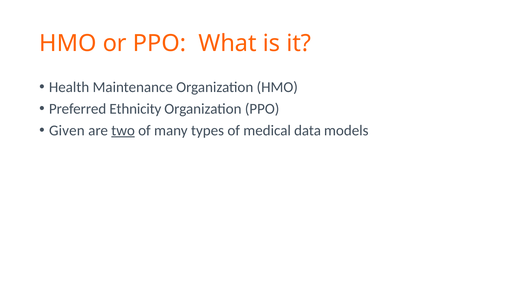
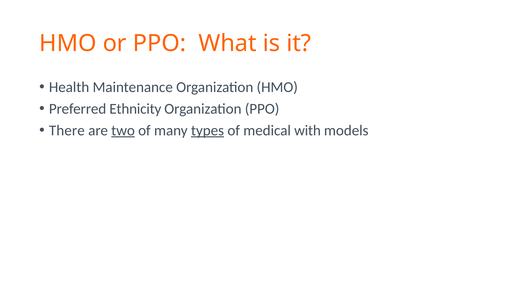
Given: Given -> There (67, 130)
types underline: none -> present (208, 130)
data: data -> with (308, 130)
